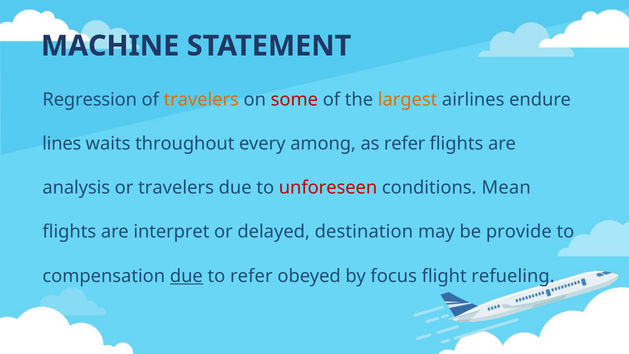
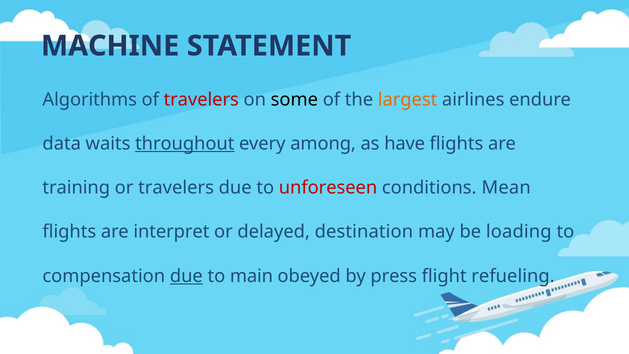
Regression: Regression -> Algorithms (90, 100)
travelers colour: orange -> red (201, 100)
some colour: red -> black (294, 100)
lines: lines -> data (62, 144)
throughout underline: none -> present (185, 144)
as refer: refer -> have (405, 144)
analysis: analysis -> training (76, 188)
provide: provide -> loading (519, 232)
to refer: refer -> main (251, 276)
focus: focus -> press (394, 276)
